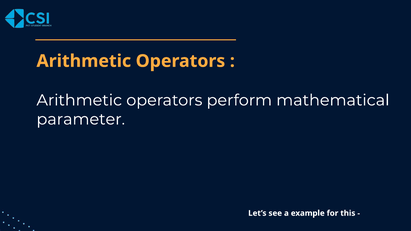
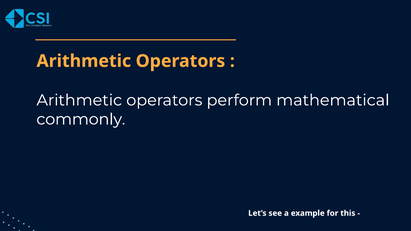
parameter: parameter -> commonly (81, 119)
